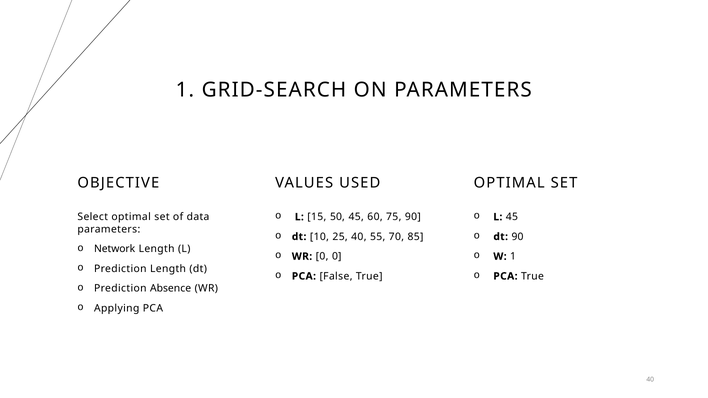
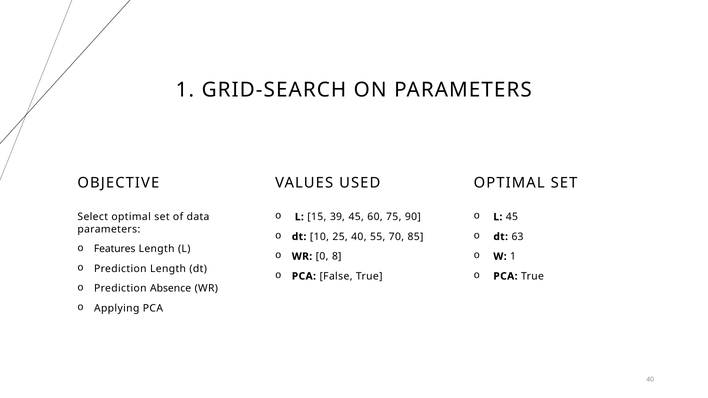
50: 50 -> 39 (337, 217)
dt 90: 90 -> 63 (518, 237)
Network: Network -> Features (115, 249)
0 0: 0 -> 8 (337, 257)
